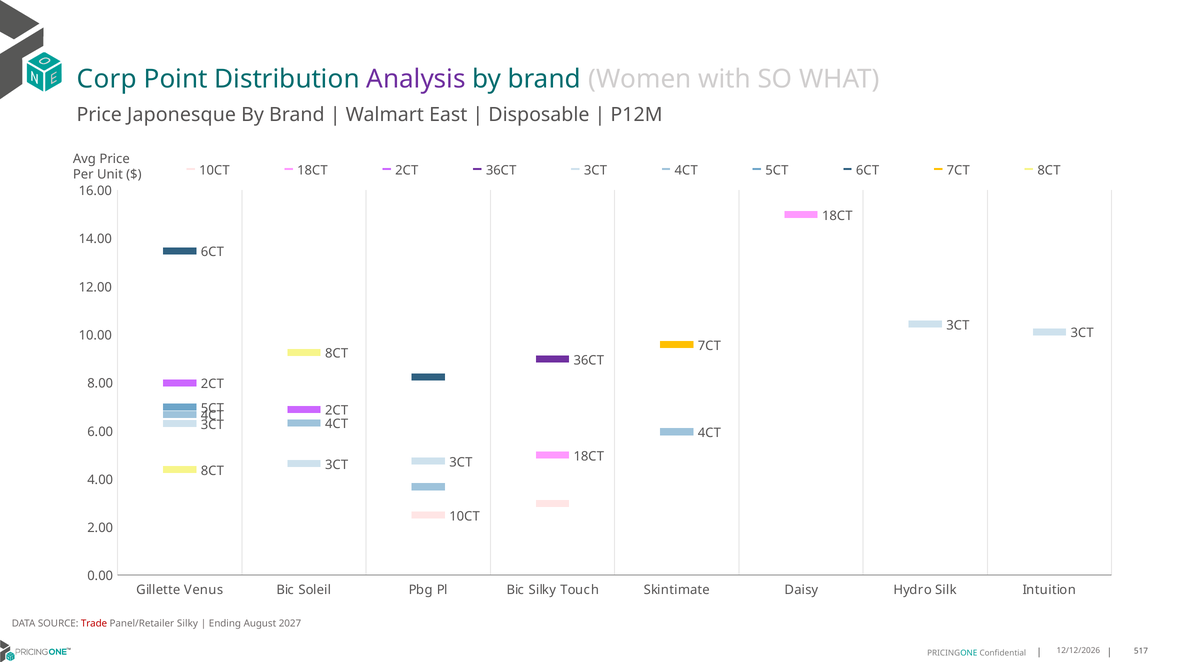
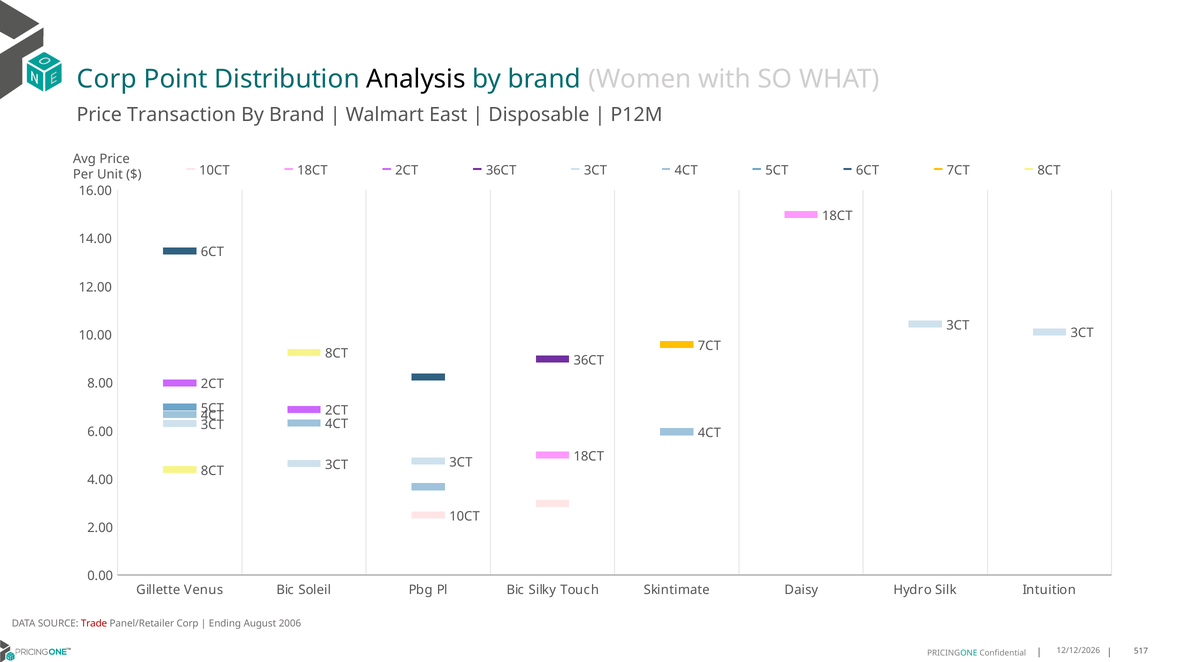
Analysis colour: purple -> black (416, 79)
Japonesque: Japonesque -> Transaction (182, 115)
Panel/Retailer Silky: Silky -> Corp (188, 624)
2027: 2027 -> 2006 (290, 624)
